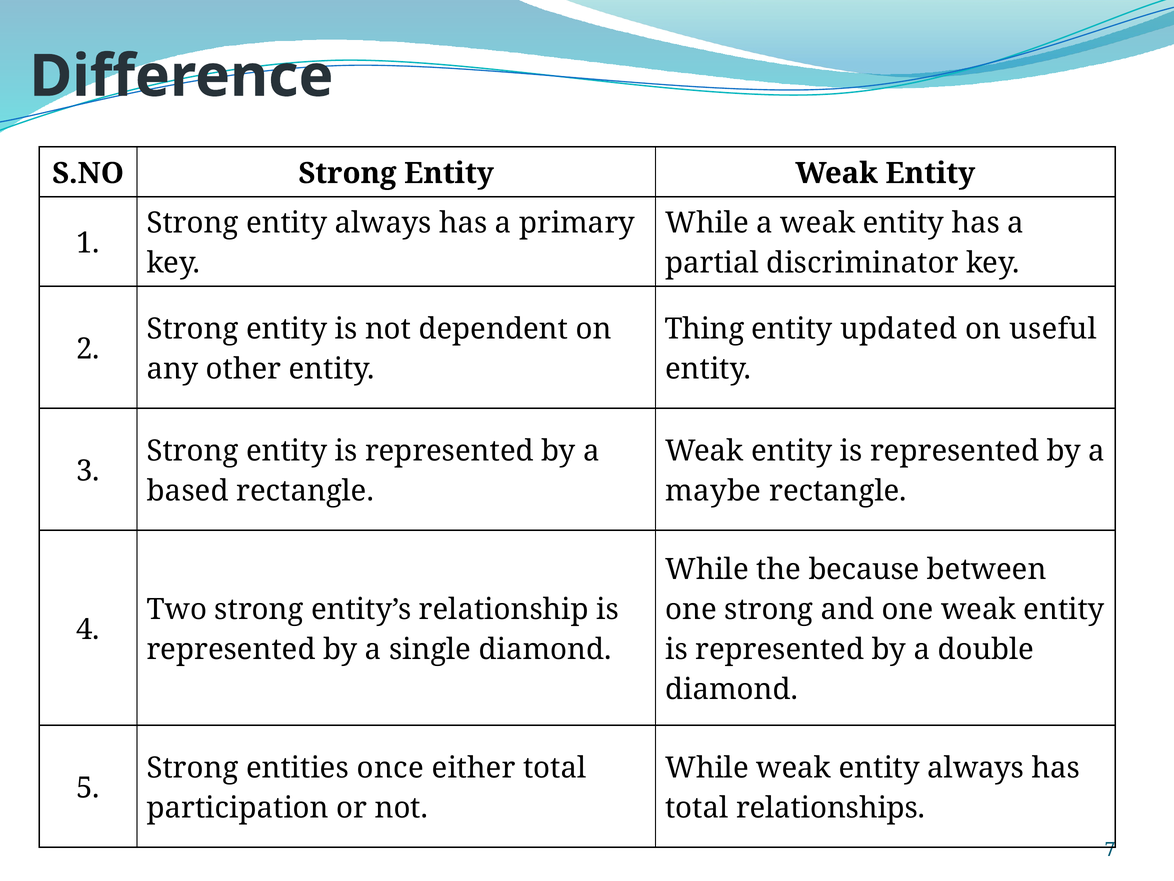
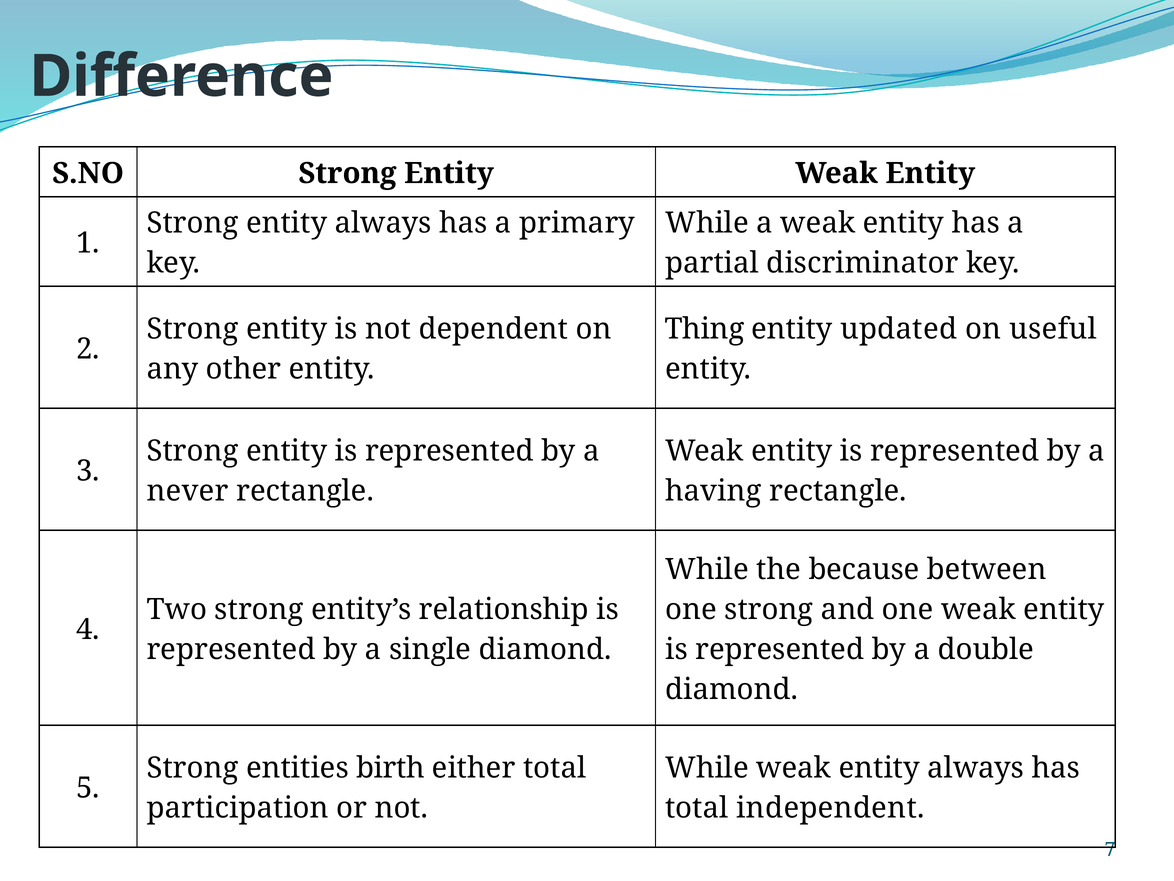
based: based -> never (188, 491)
maybe: maybe -> having (713, 491)
once: once -> birth (391, 767)
relationships: relationships -> independent (830, 807)
